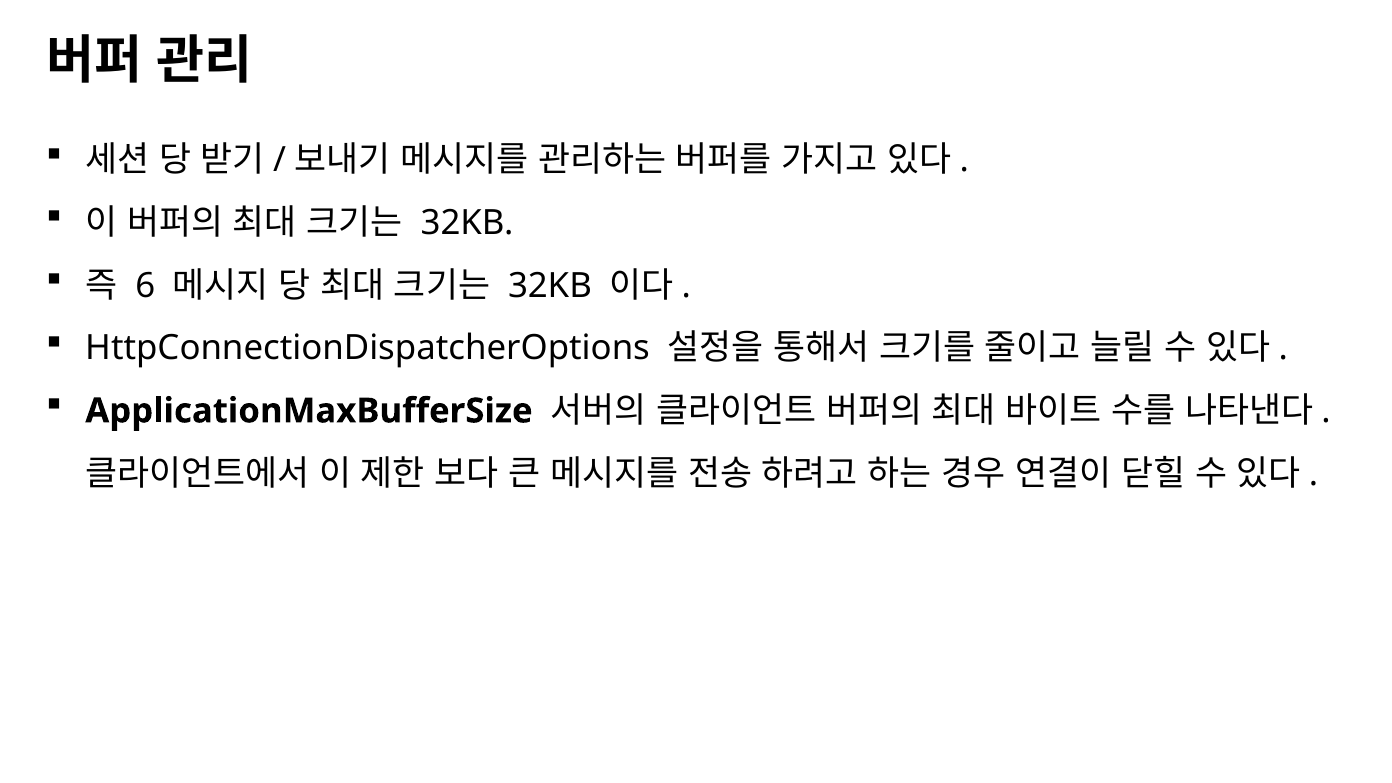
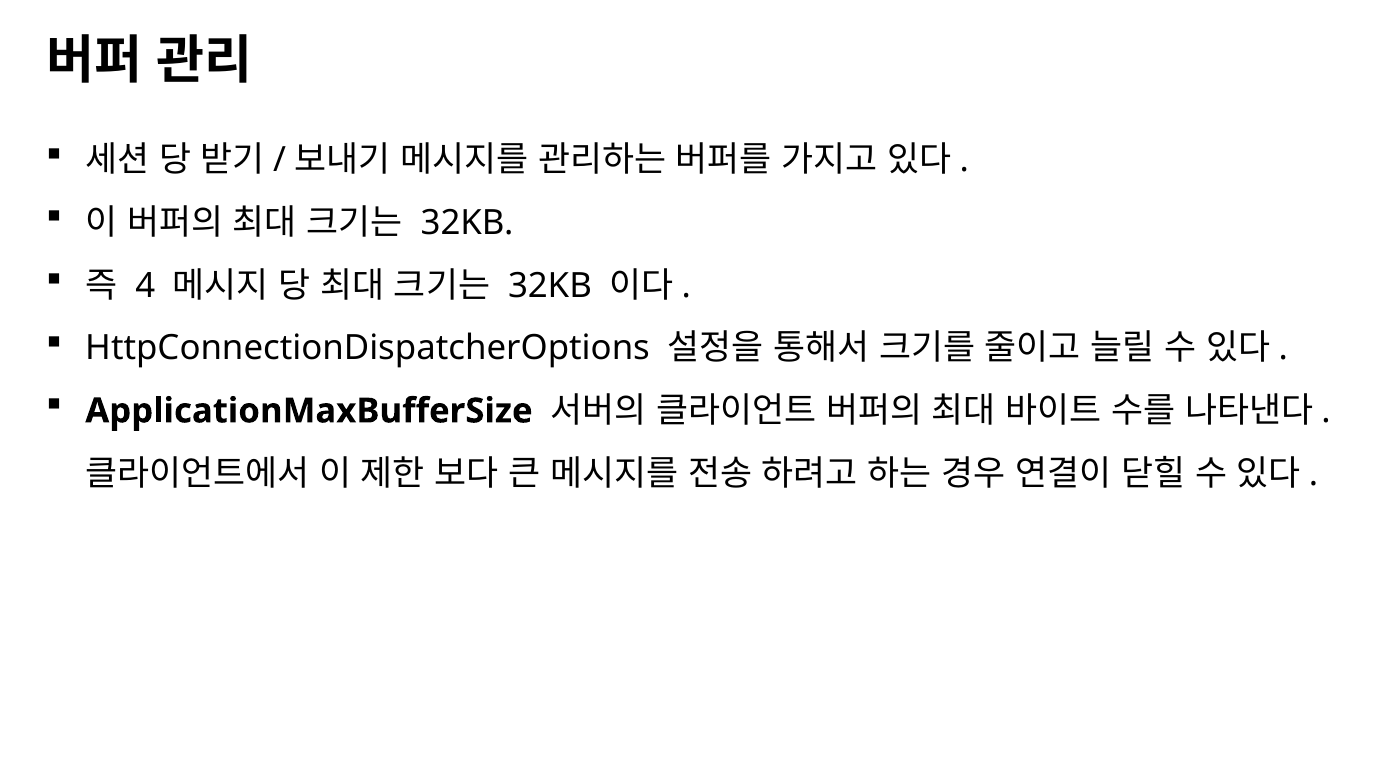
6: 6 -> 4 (145, 286)
